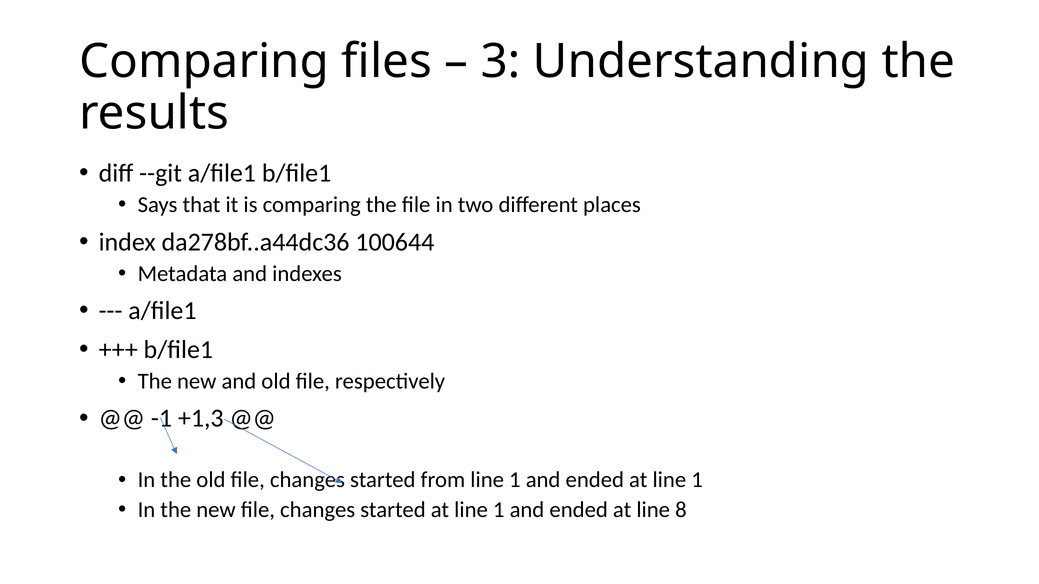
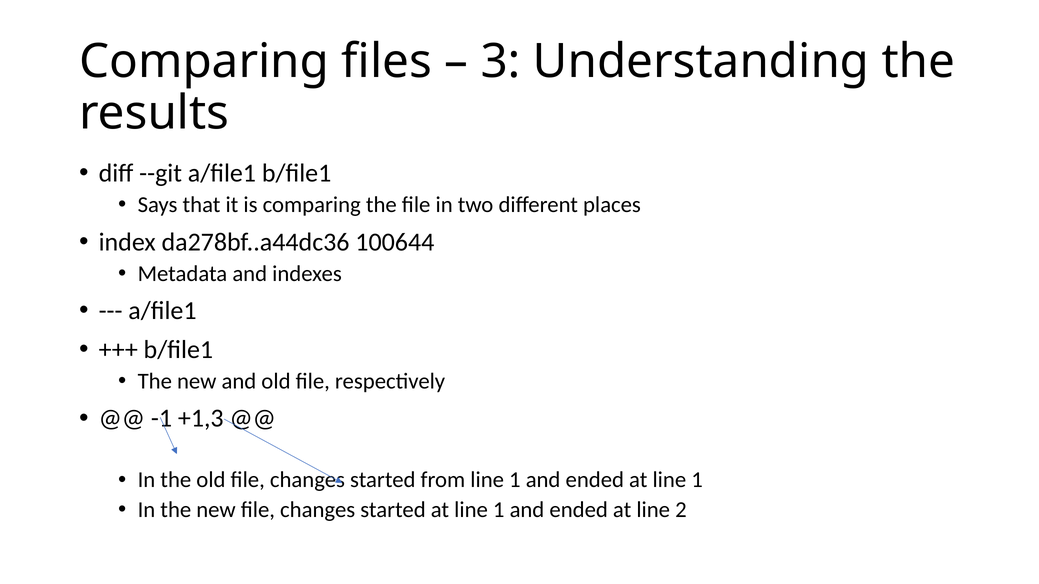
8: 8 -> 2 (681, 510)
